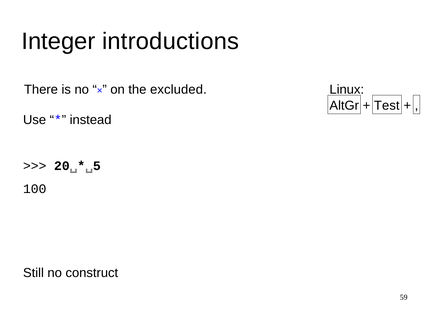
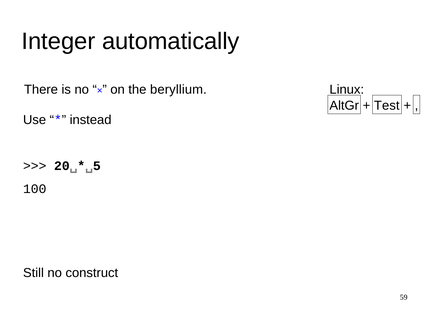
introductions: introductions -> automatically (171, 41)
excluded: excluded -> beryllium (178, 90)
